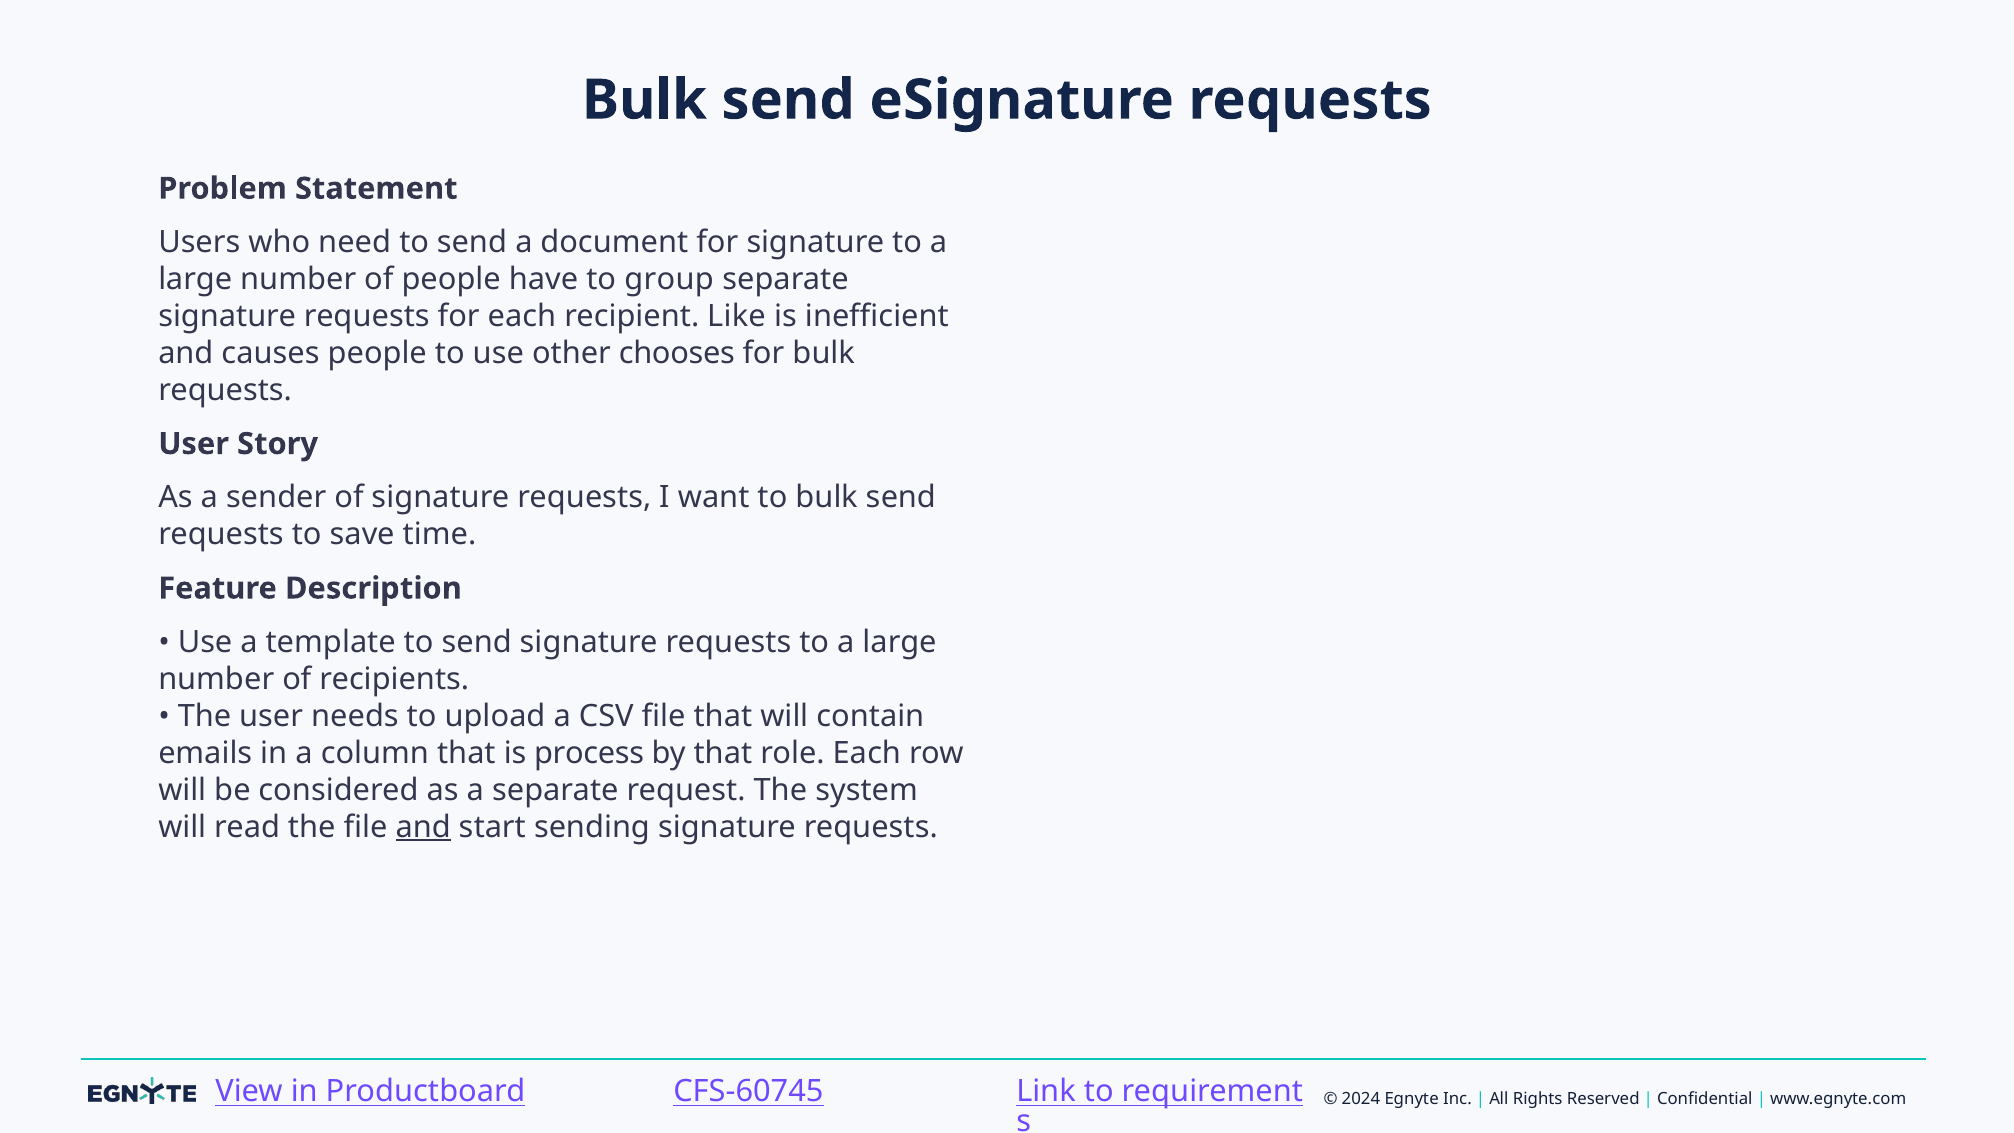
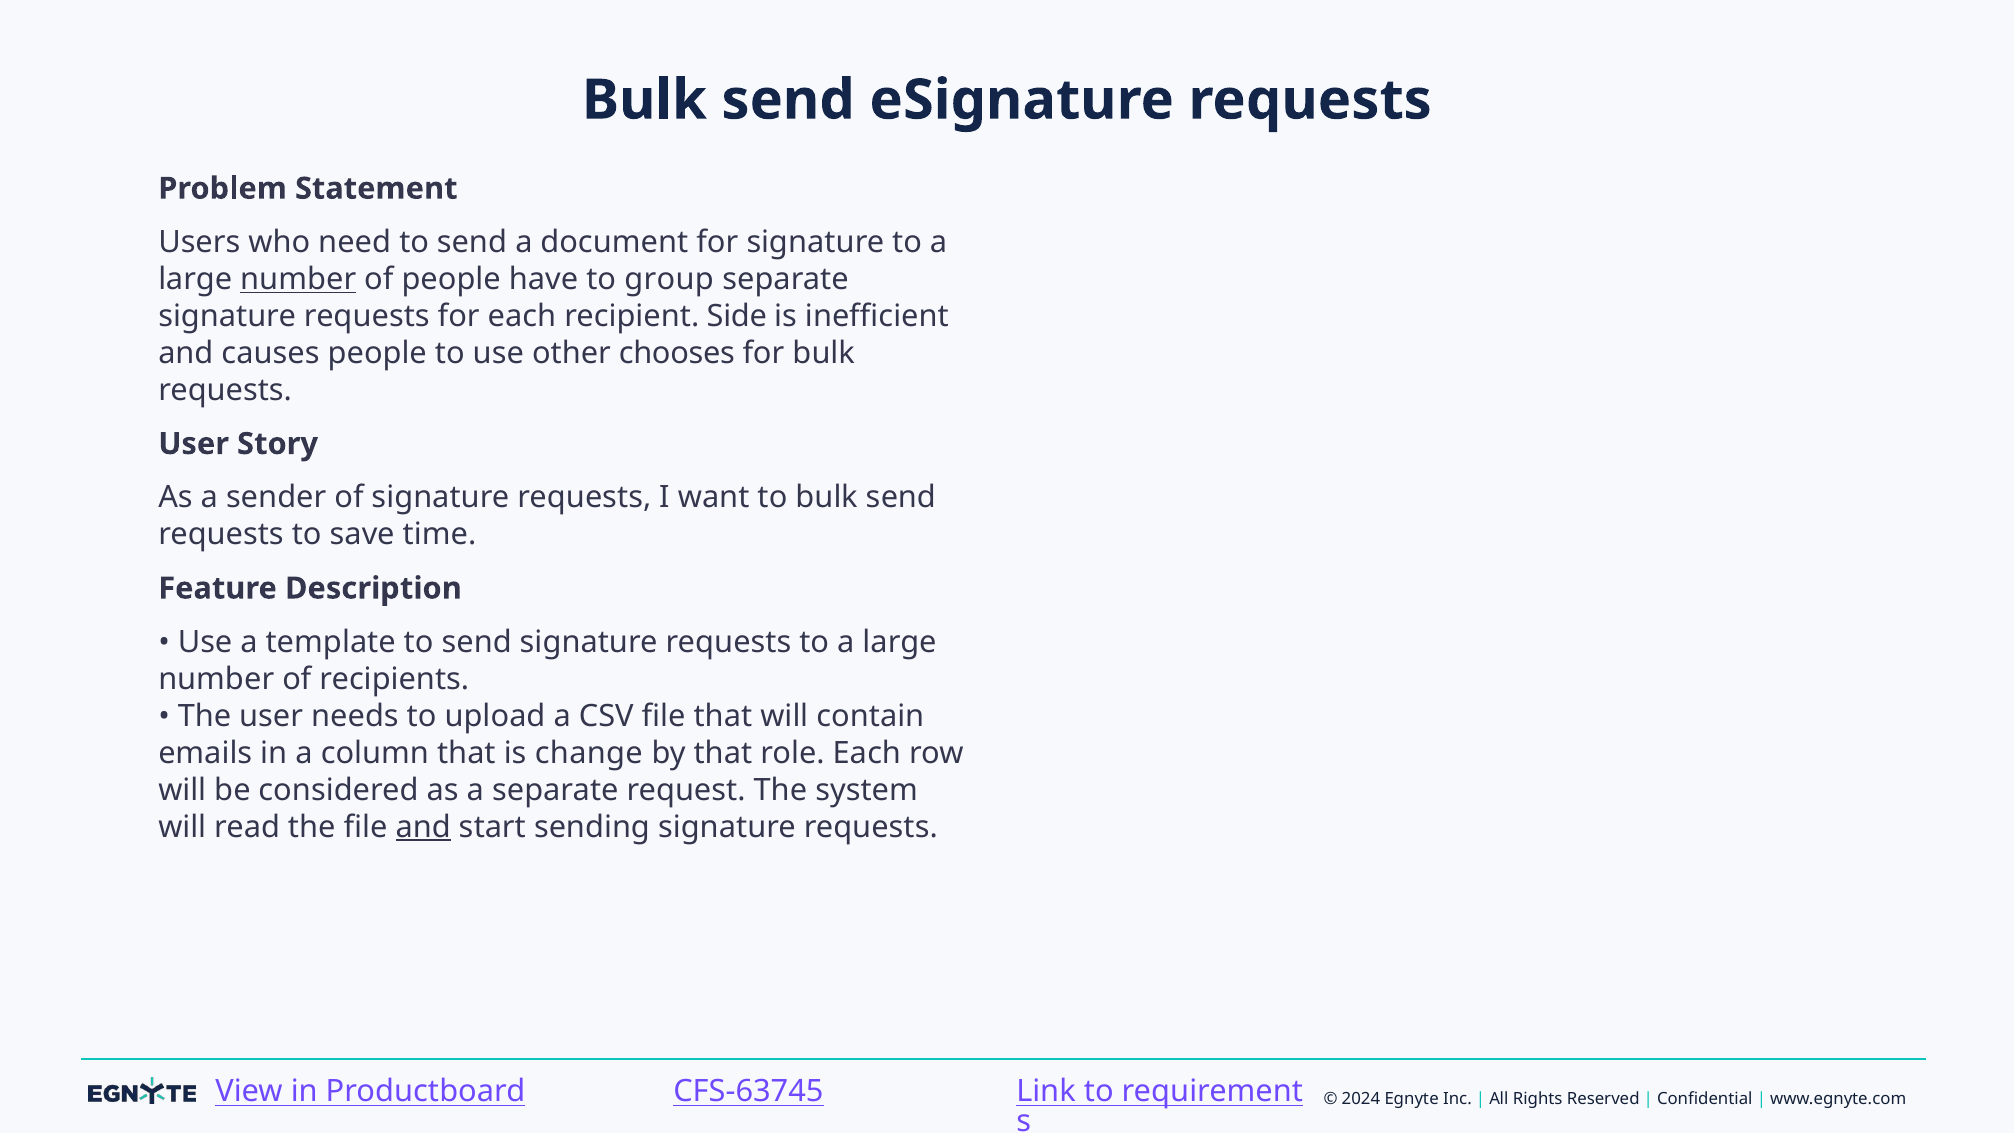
number underline: none -> present (298, 279)
Like: Like -> Side (737, 316)
process: process -> change (589, 753)
CFS-60745: CFS-60745 -> CFS-63745 (748, 1091)
